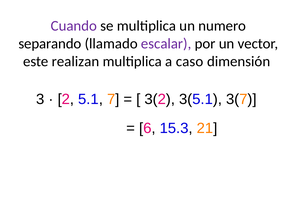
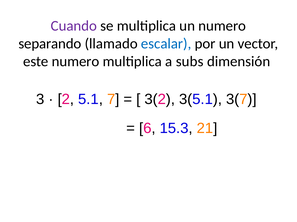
escalar colour: purple -> blue (166, 44)
este realizan: realizan -> numero (76, 62)
caso: caso -> subs (190, 62)
